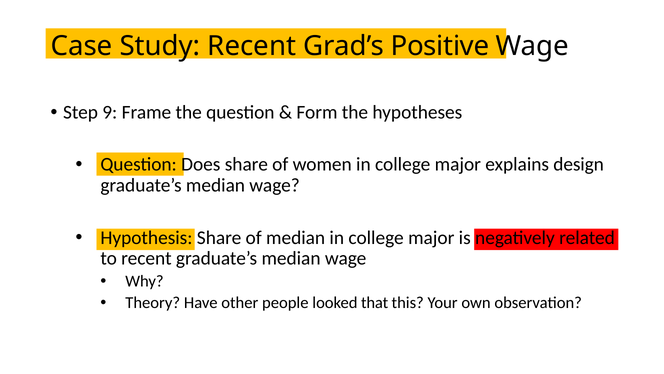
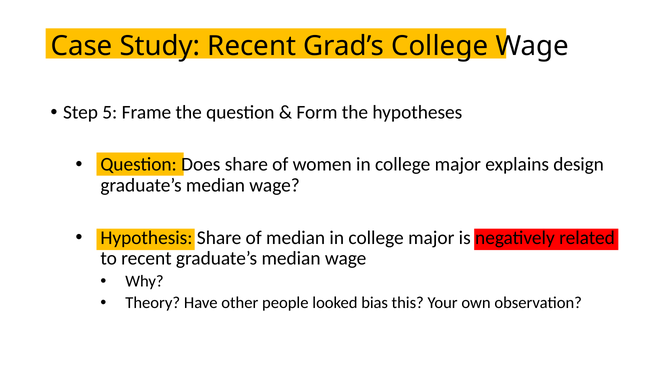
Grad’s Positive: Positive -> College (440, 46)
9: 9 -> 5 (110, 112)
that: that -> bias (375, 302)
